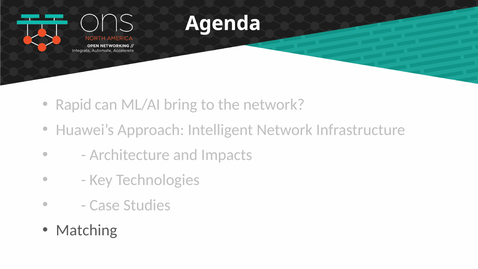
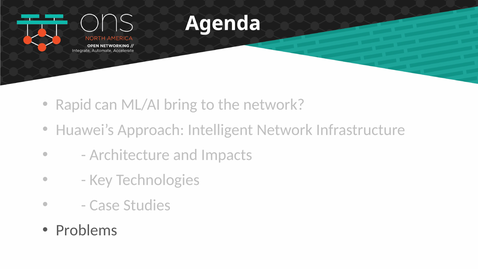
Matching: Matching -> Problems (86, 230)
